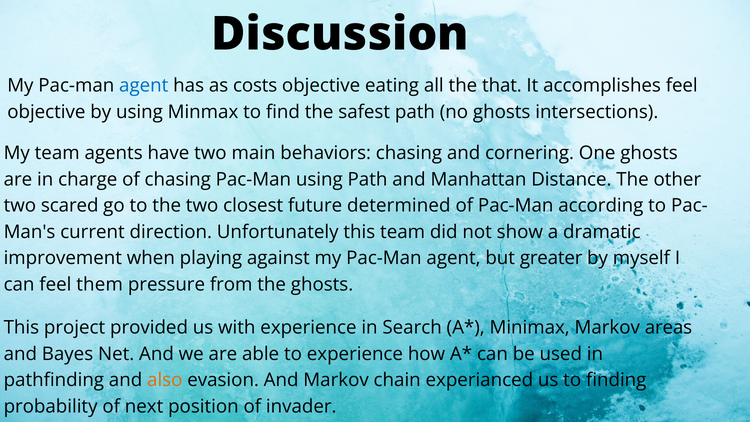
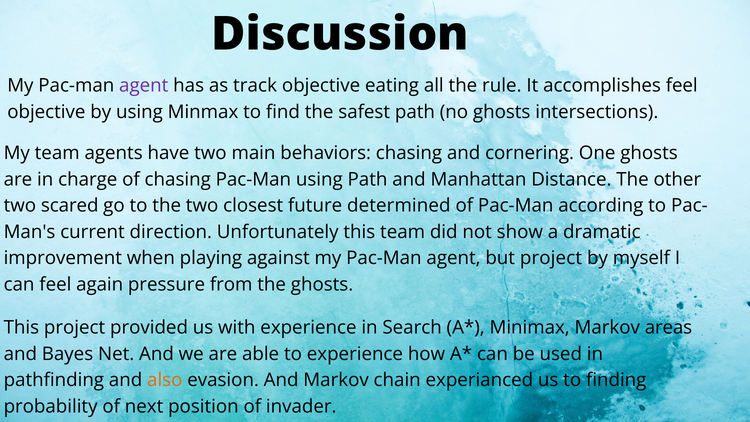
agent colour: blue -> purple (144, 86)
costs: costs -> track (255, 86)
that: that -> rule (502, 86)
but greater: greater -> project (551, 258)
them: them -> again (100, 284)
